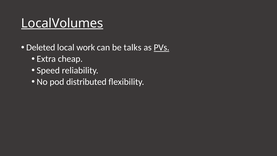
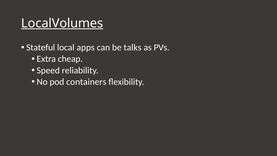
Deleted: Deleted -> Stateful (41, 47)
work: work -> apps (86, 47)
PVs underline: present -> none (162, 47)
distributed: distributed -> containers (86, 82)
